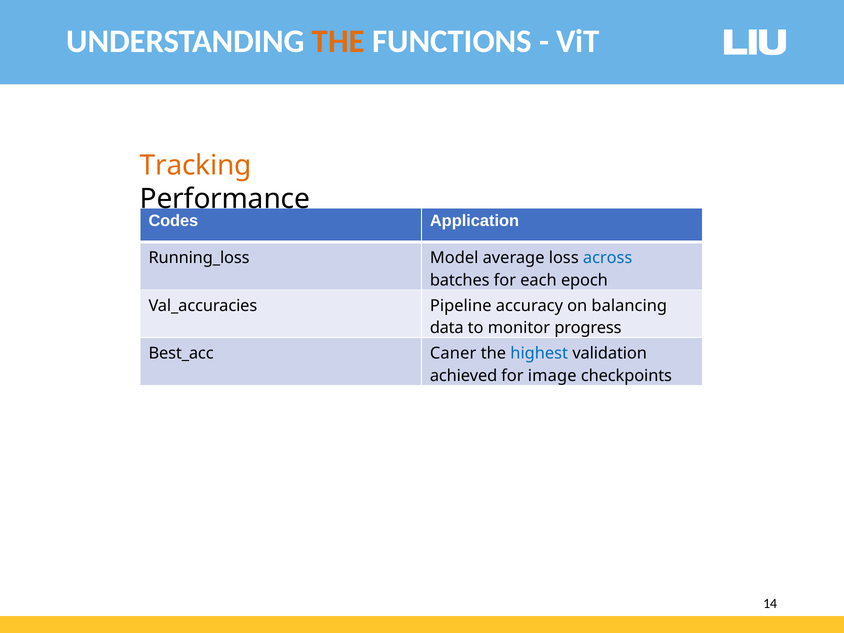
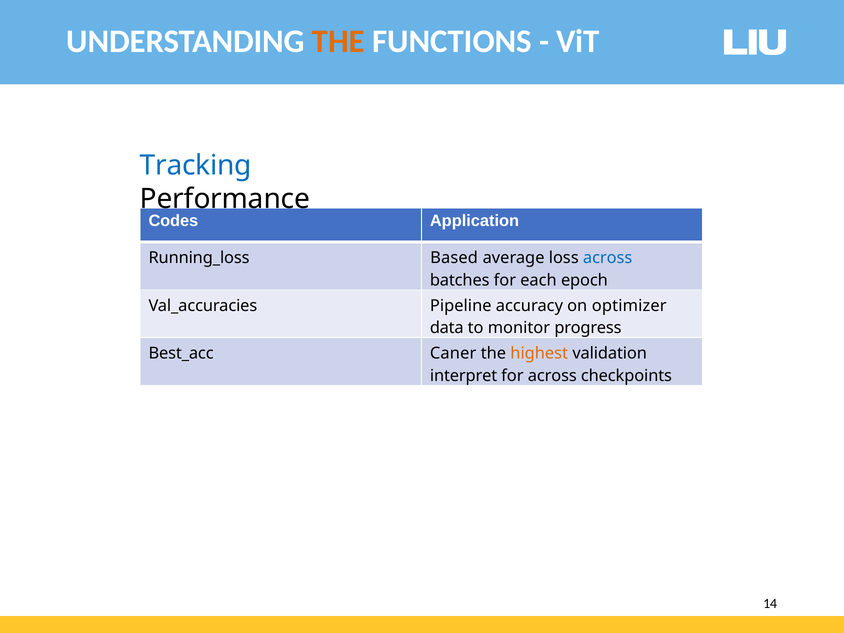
Tracking colour: orange -> blue (196, 165)
Model: Model -> Based (454, 258)
balancing: balancing -> optimizer (629, 306)
highest colour: blue -> orange (539, 353)
achieved: achieved -> interpret (464, 376)
for image: image -> across (552, 376)
